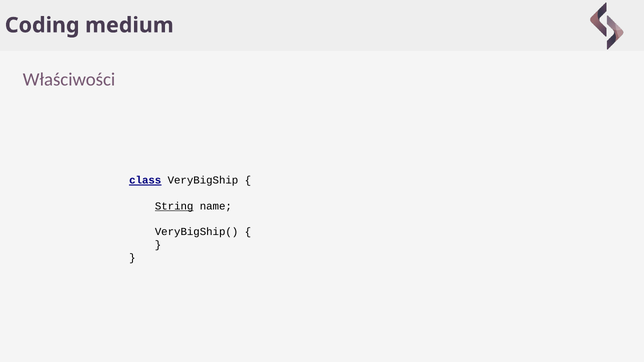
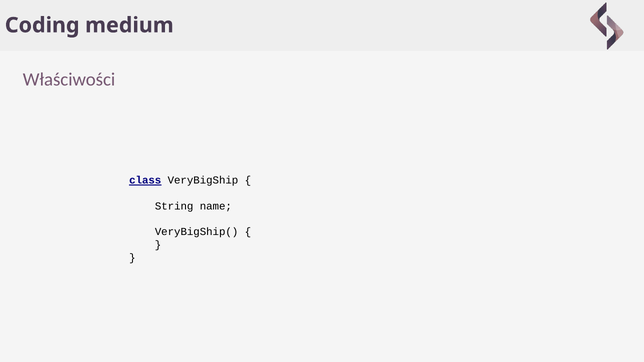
String underline: present -> none (174, 206)
